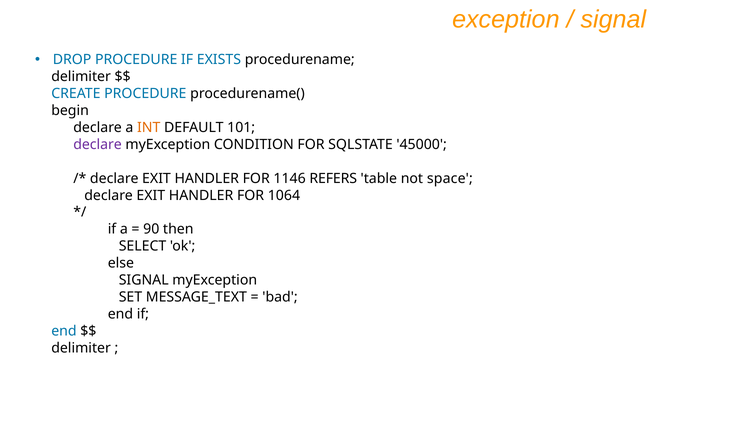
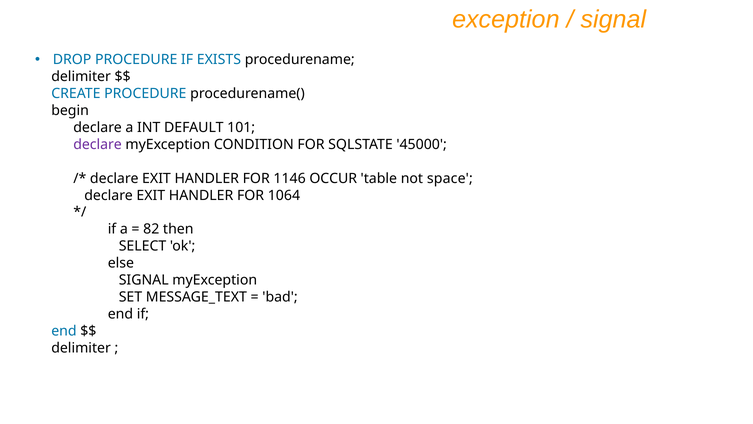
INT colour: orange -> black (149, 127)
REFERS: REFERS -> OCCUR (333, 178)
90: 90 -> 82 (151, 229)
